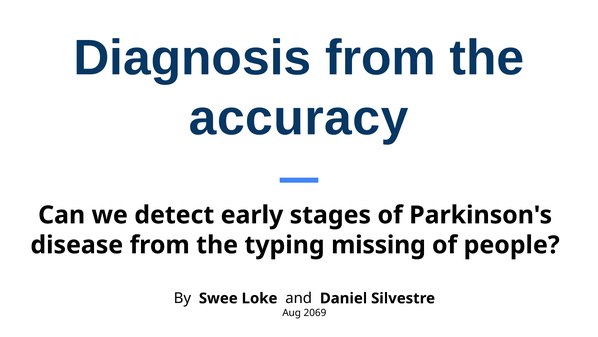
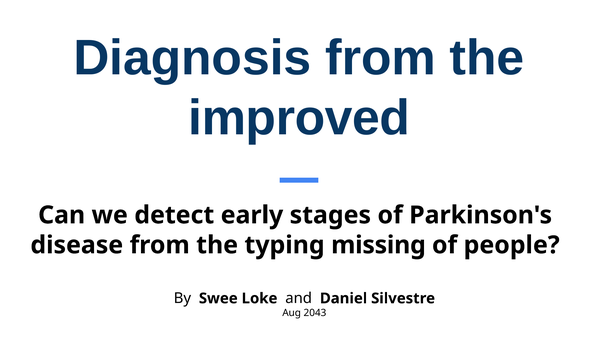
accuracy: accuracy -> improved (299, 118)
2069: 2069 -> 2043 (315, 312)
